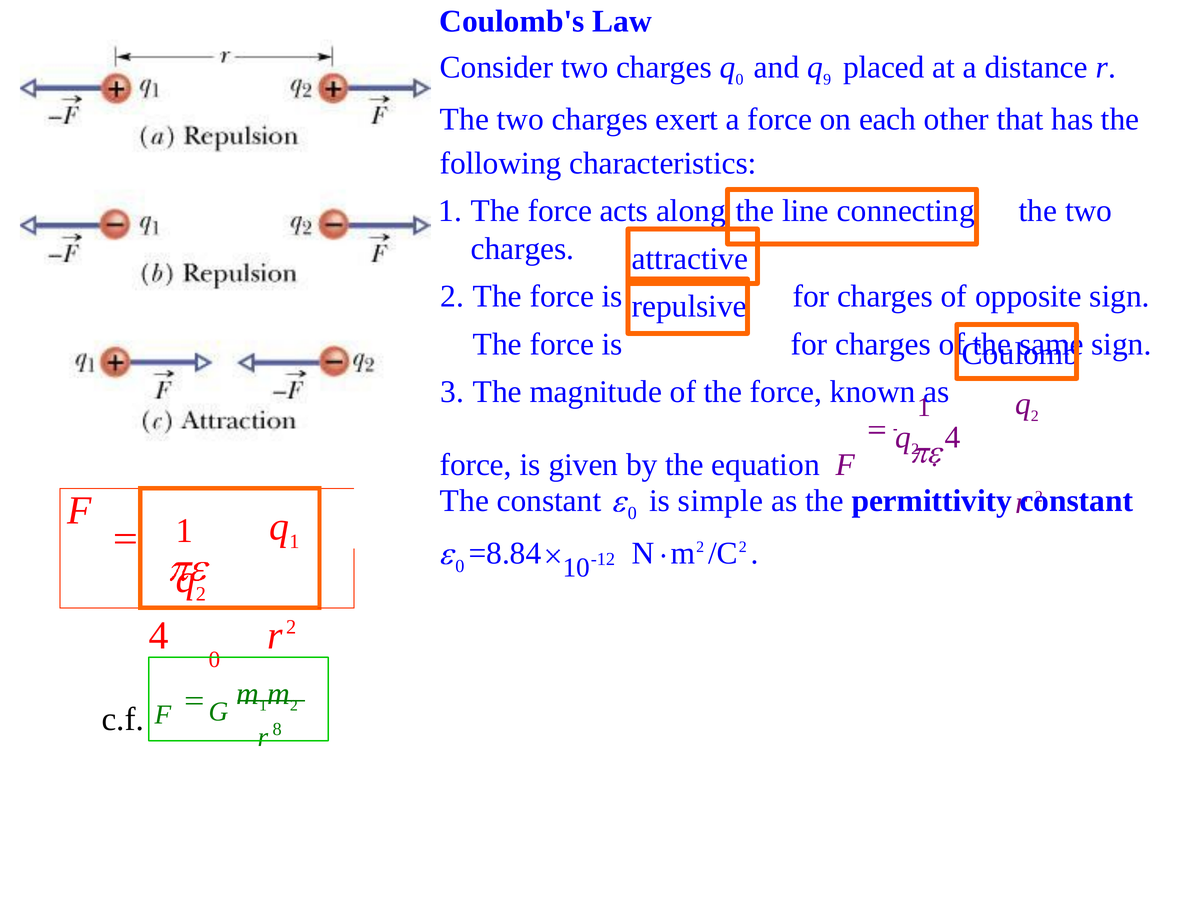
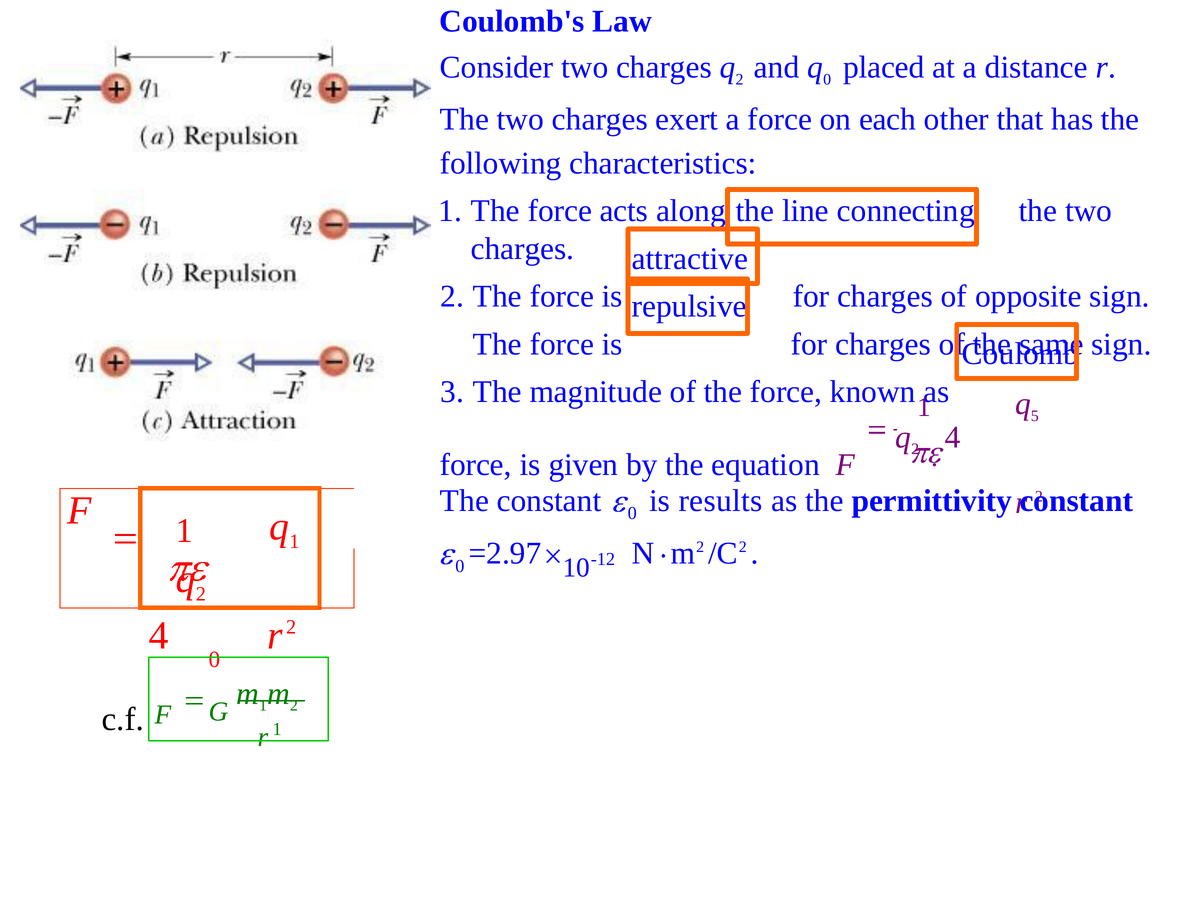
0: 0 -> 2 (740, 80)
9: 9 -> 0 (827, 80)
2: 2 -> 5 (1035, 416)
simple: simple -> results (721, 501)
=8.84: =8.84 -> =2.97 (505, 553)
r 8: 8 -> 1 (277, 729)
